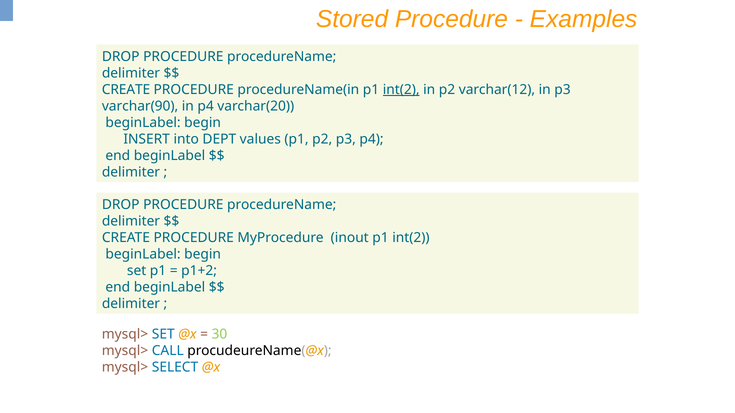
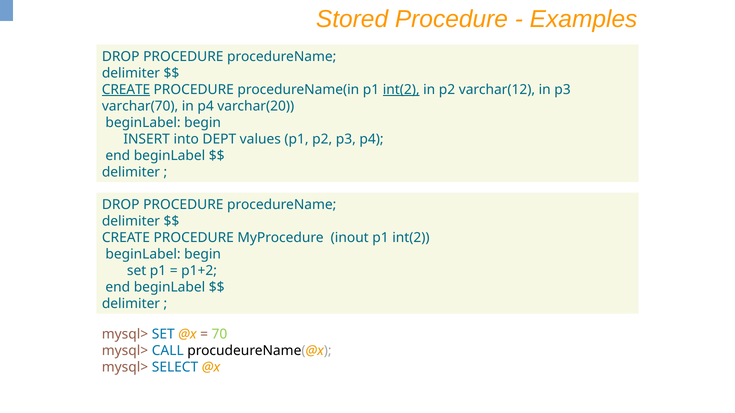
CREATE underline: none -> present (126, 90)
varchar(90: varchar(90 -> varchar(70 (140, 106)
30: 30 -> 70 (219, 335)
